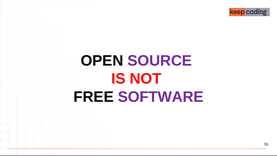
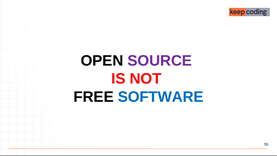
SOFTWARE colour: purple -> blue (161, 97)
